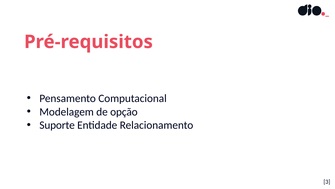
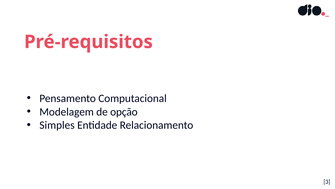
Suporte: Suporte -> Simples (57, 125)
